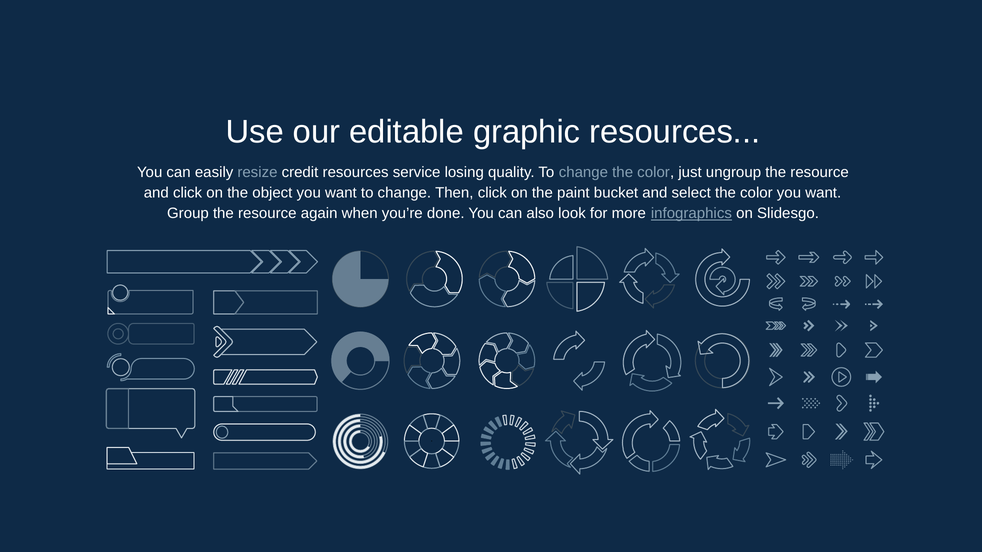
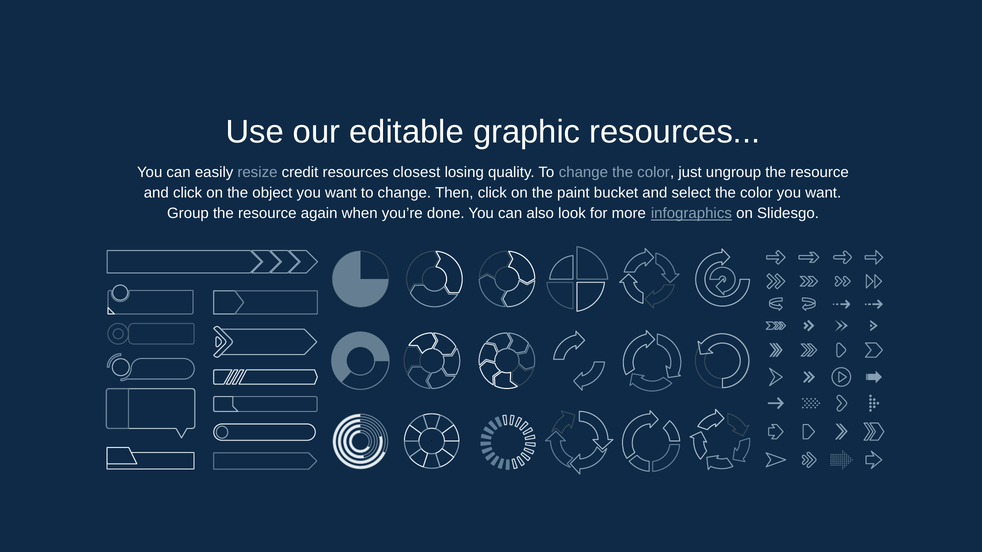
service: service -> closest (417, 172)
